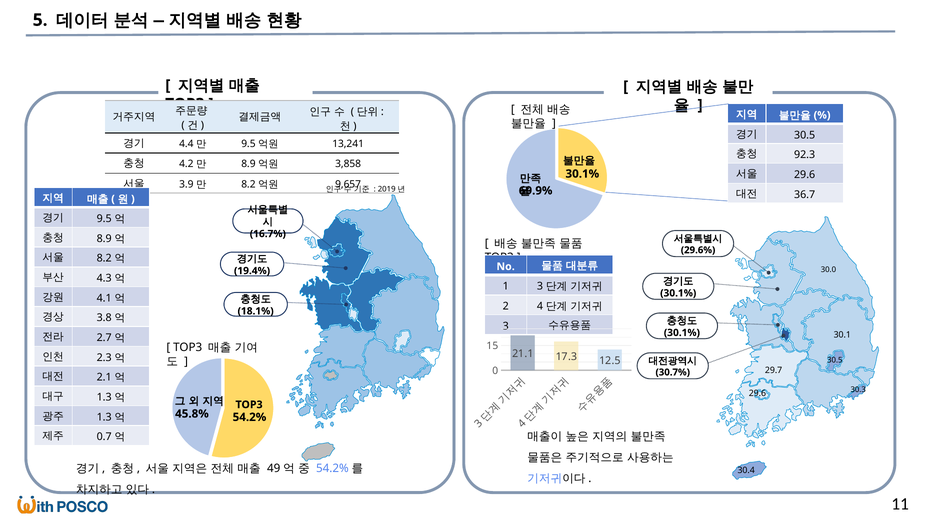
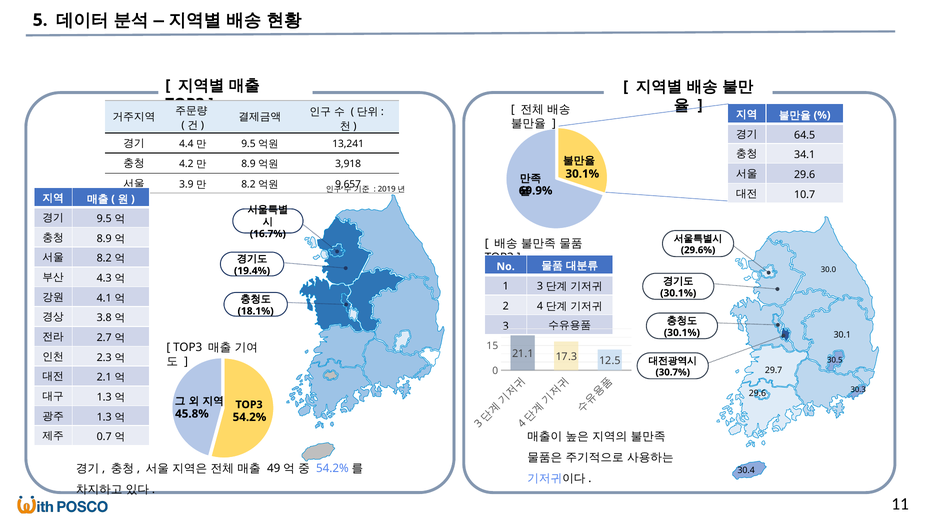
30.5: 30.5 -> 64.5 (805, 135)
92.3: 92.3 -> 34.1 (805, 155)
3,858: 3,858 -> 3,918 (348, 164)
36.7: 36.7 -> 10.7 (805, 194)
